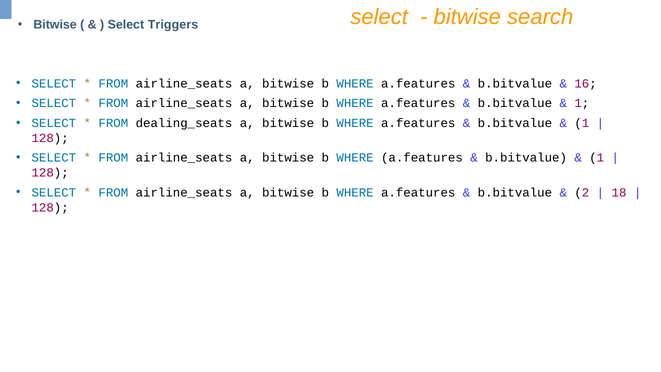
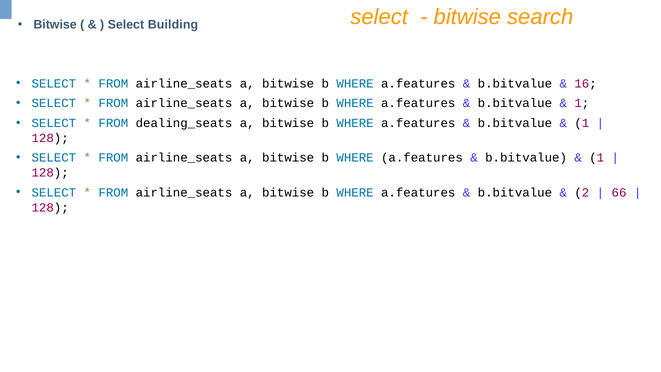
Triggers: Triggers -> Building (173, 25)
18: 18 -> 66 (619, 192)
